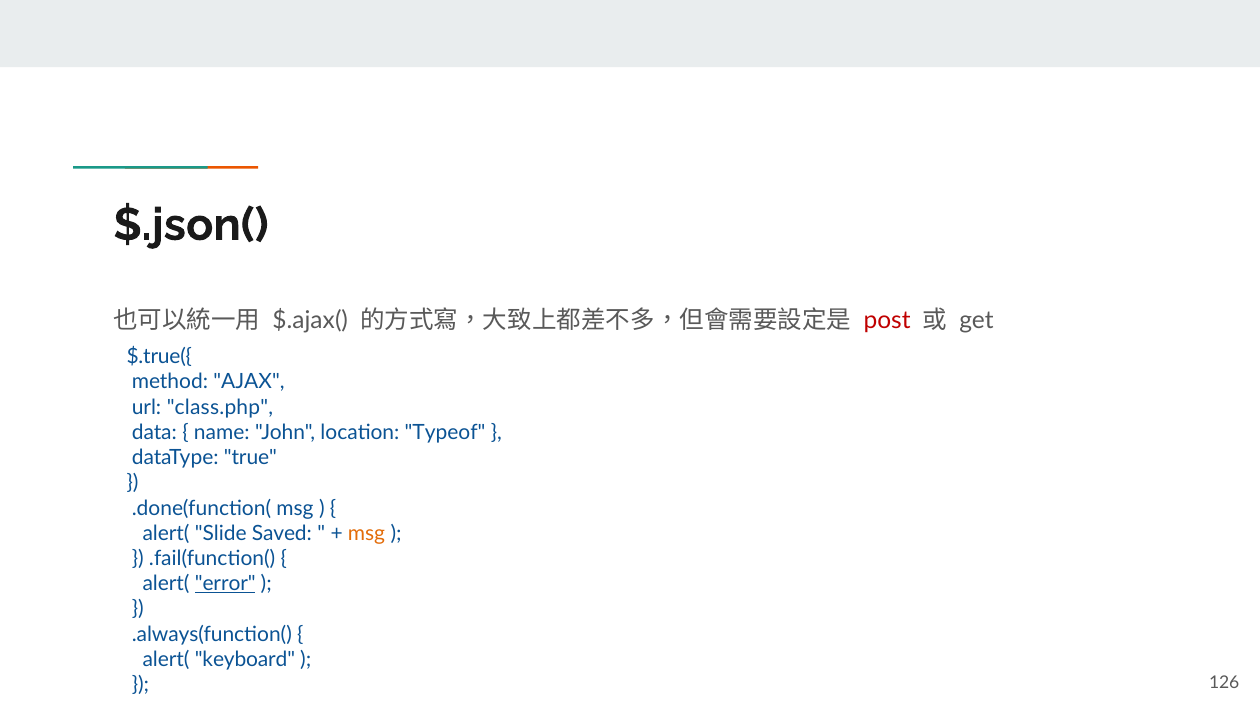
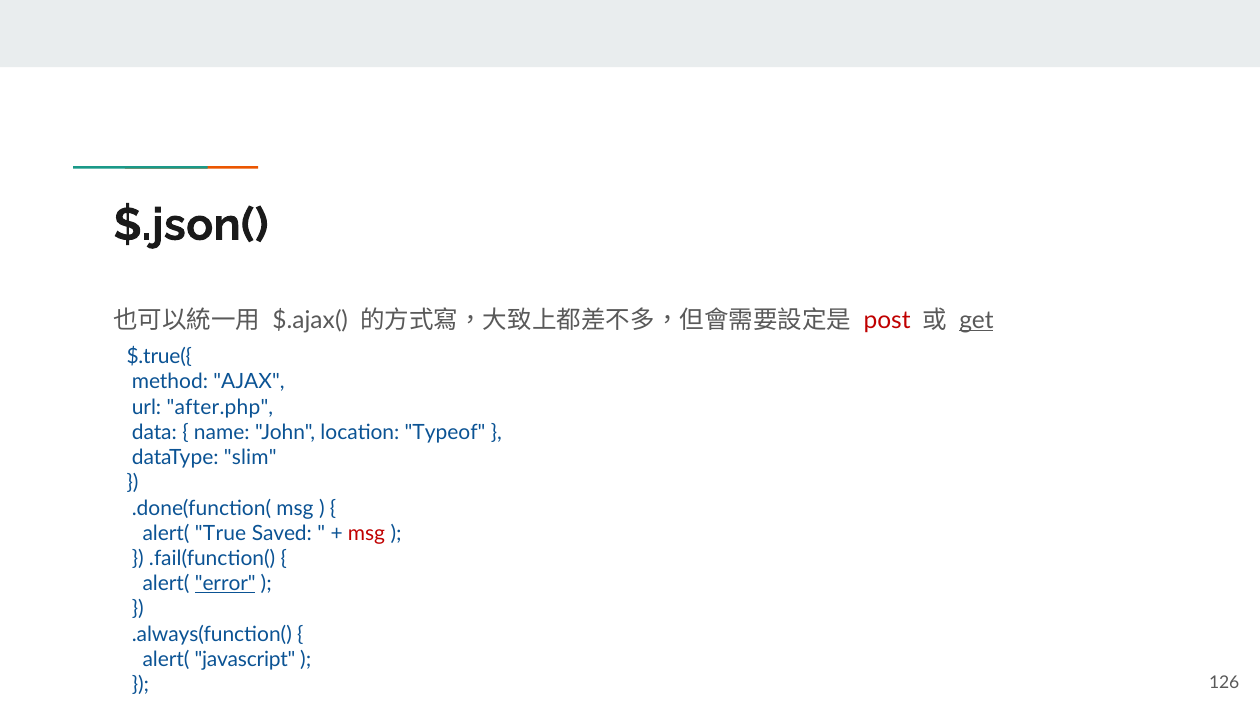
get underline: none -> present (976, 320)
class.php: class.php -> after.php (220, 407)
true: true -> slim (250, 458)
Slide: Slide -> True (221, 533)
msg colour: orange -> red (367, 533)
keyboard: keyboard -> javascript (245, 659)
